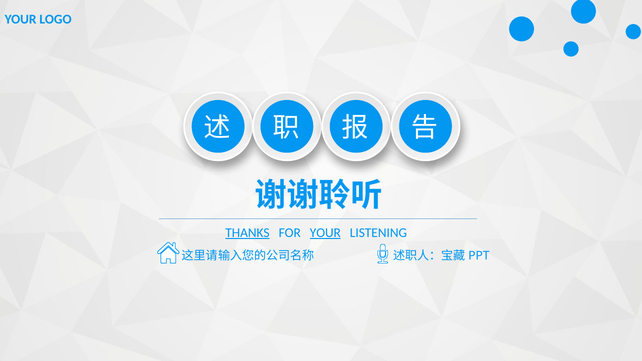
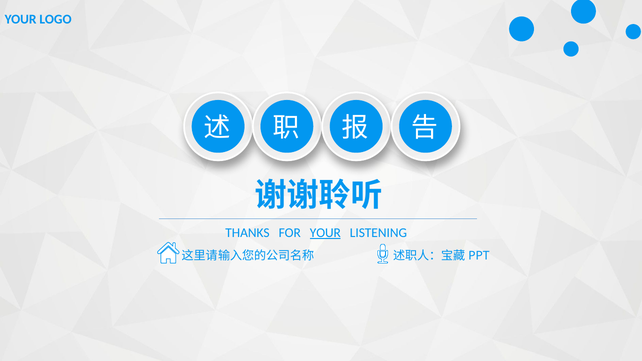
THANKS underline: present -> none (247, 233)
